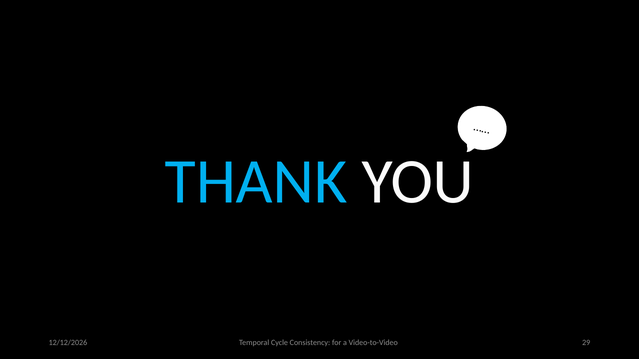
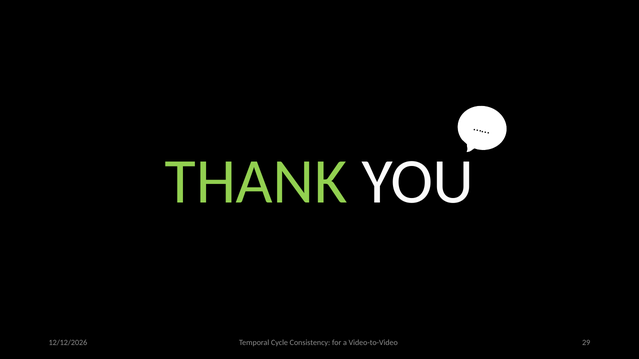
THANK colour: light blue -> light green (256, 182)
